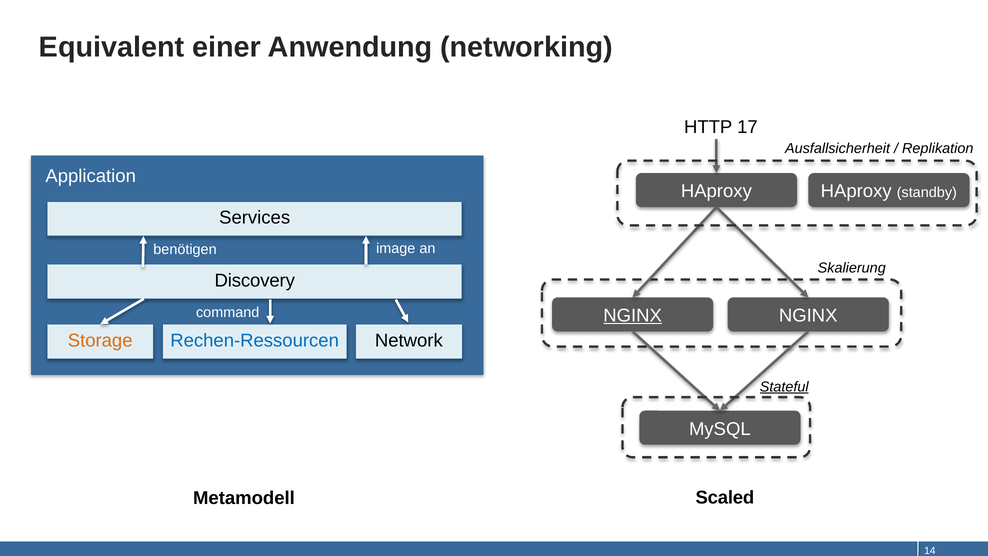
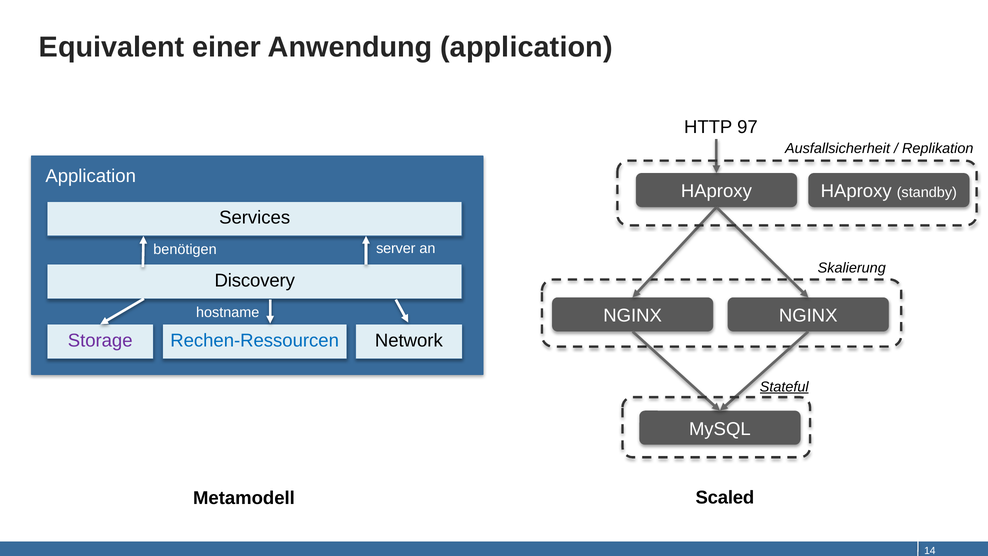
Anwendung networking: networking -> application (526, 47)
17: 17 -> 97 (747, 127)
image: image -> server (396, 248)
command: command -> hostname (228, 312)
NGINX underline: present -> none (633, 316)
Storage colour: orange -> purple (100, 340)
